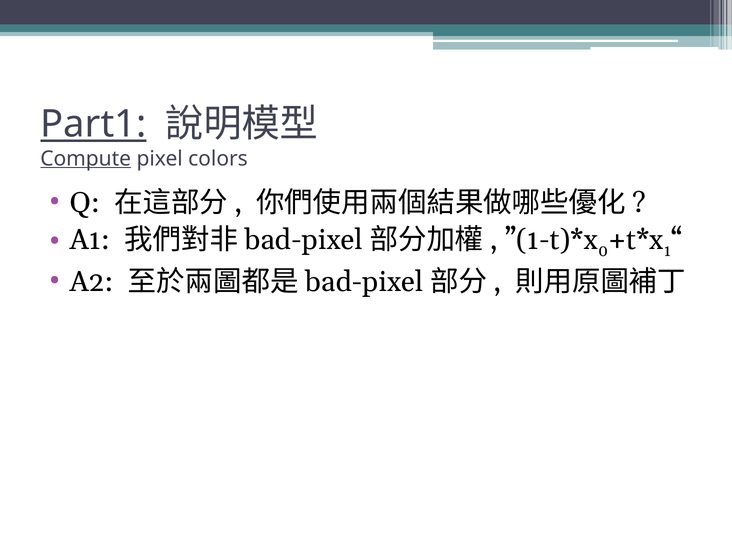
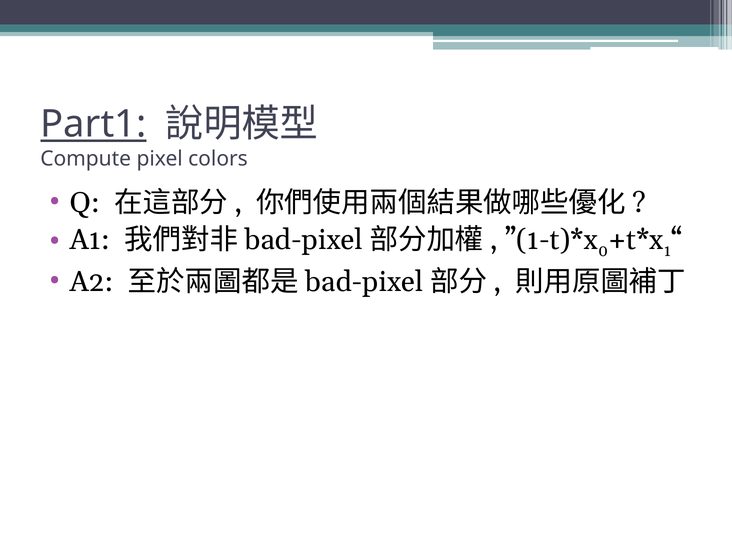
Compute underline: present -> none (86, 159)
